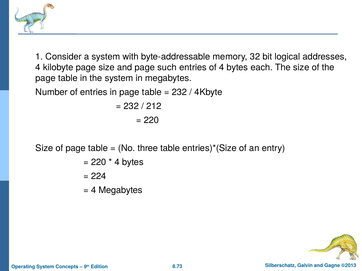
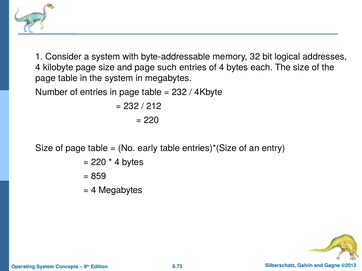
three: three -> early (148, 149)
224: 224 -> 859 (99, 177)
